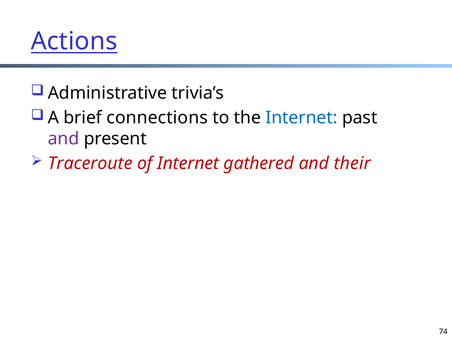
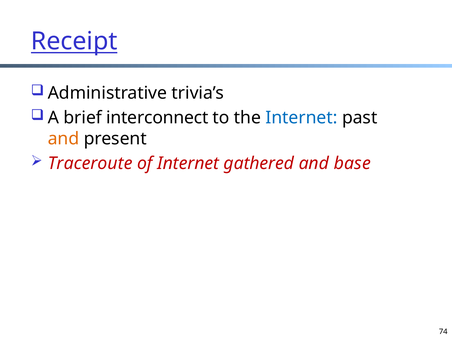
Actions: Actions -> Receipt (74, 41)
connections: connections -> interconnect (157, 118)
and colour: purple -> orange (64, 139)
their: their -> base (352, 163)
